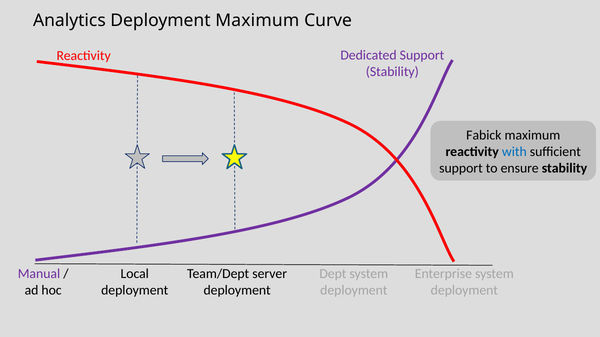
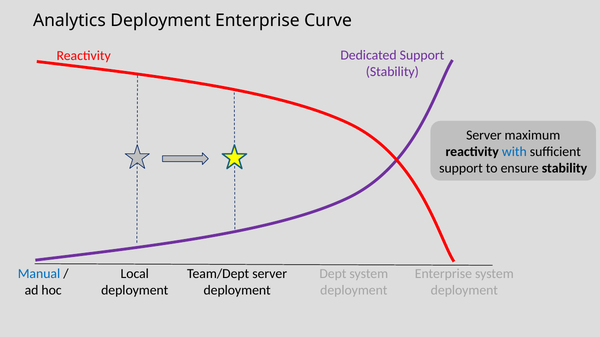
Deployment Maximum: Maximum -> Enterprise (257, 21)
Fabick: Fabick -> Server (484, 135)
Manual colour: purple -> blue (39, 274)
